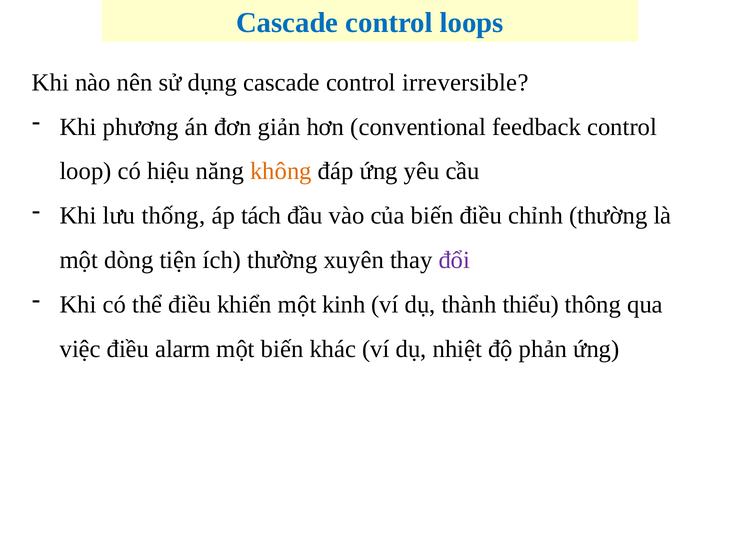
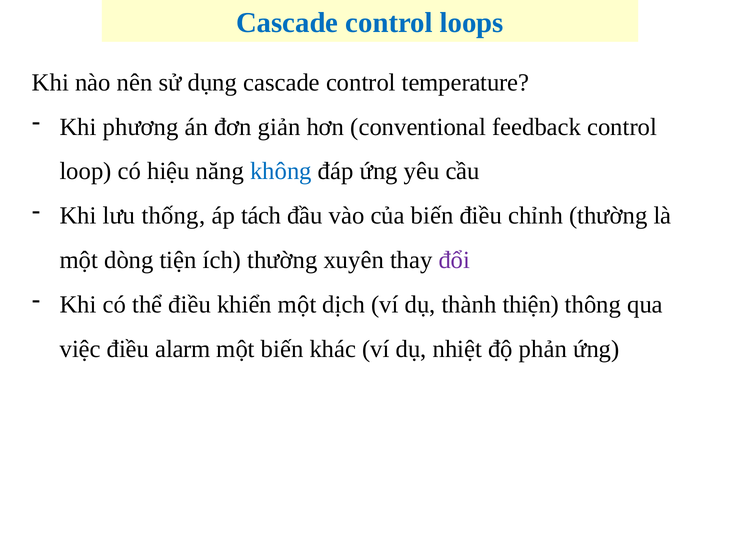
irreversible: irreversible -> temperature (466, 82)
không colour: orange -> blue (281, 171)
kinh: kinh -> dịch (344, 304)
thiểu: thiểu -> thiện (531, 304)
